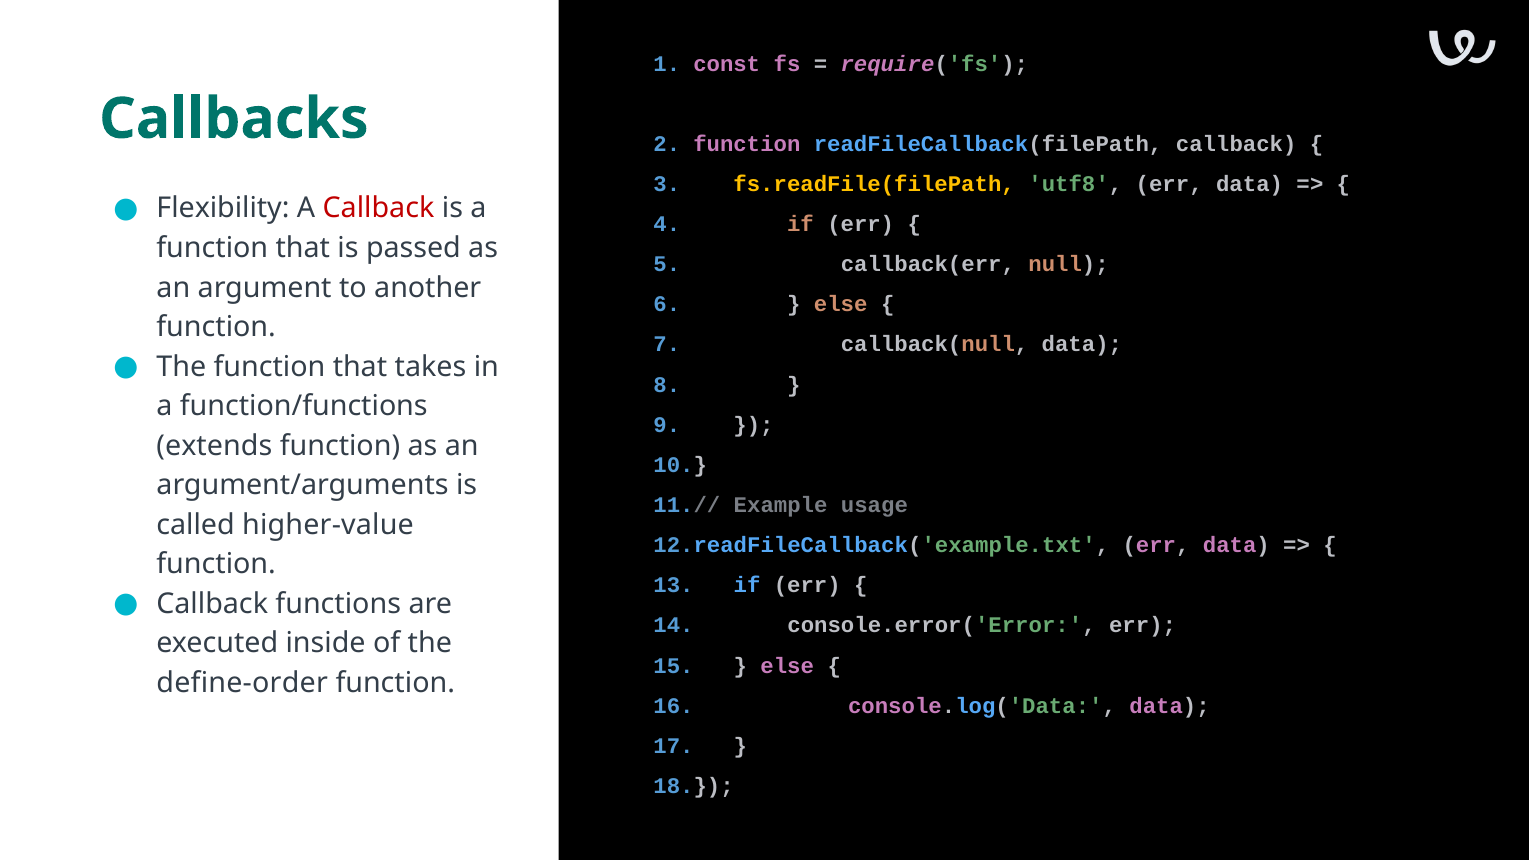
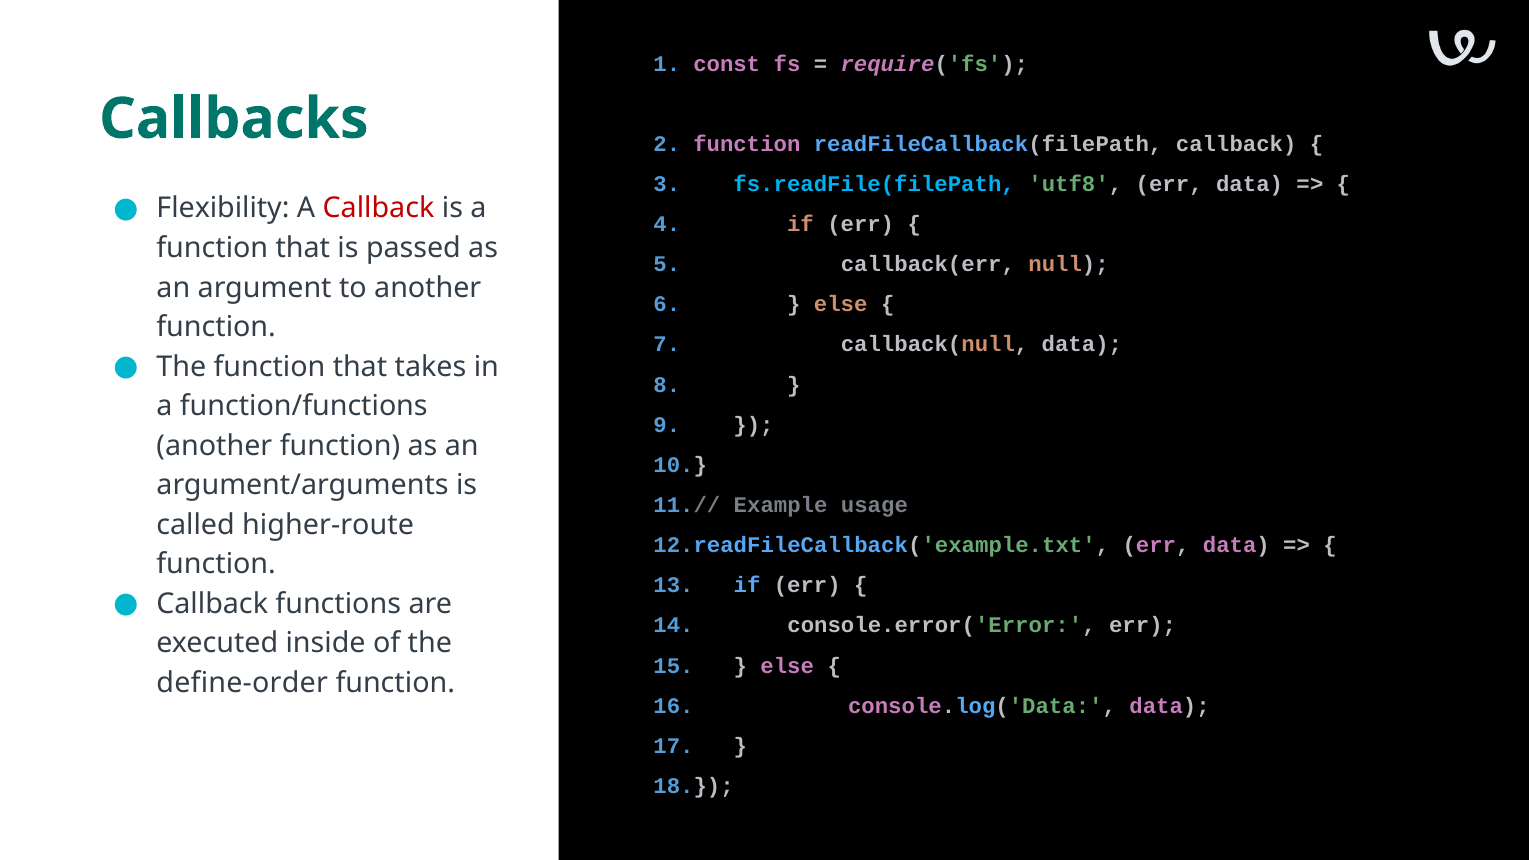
fs.readFile(filePath colour: yellow -> light blue (874, 184)
extends: extends -> another (214, 446)
higher-value: higher-value -> higher-route (328, 525)
